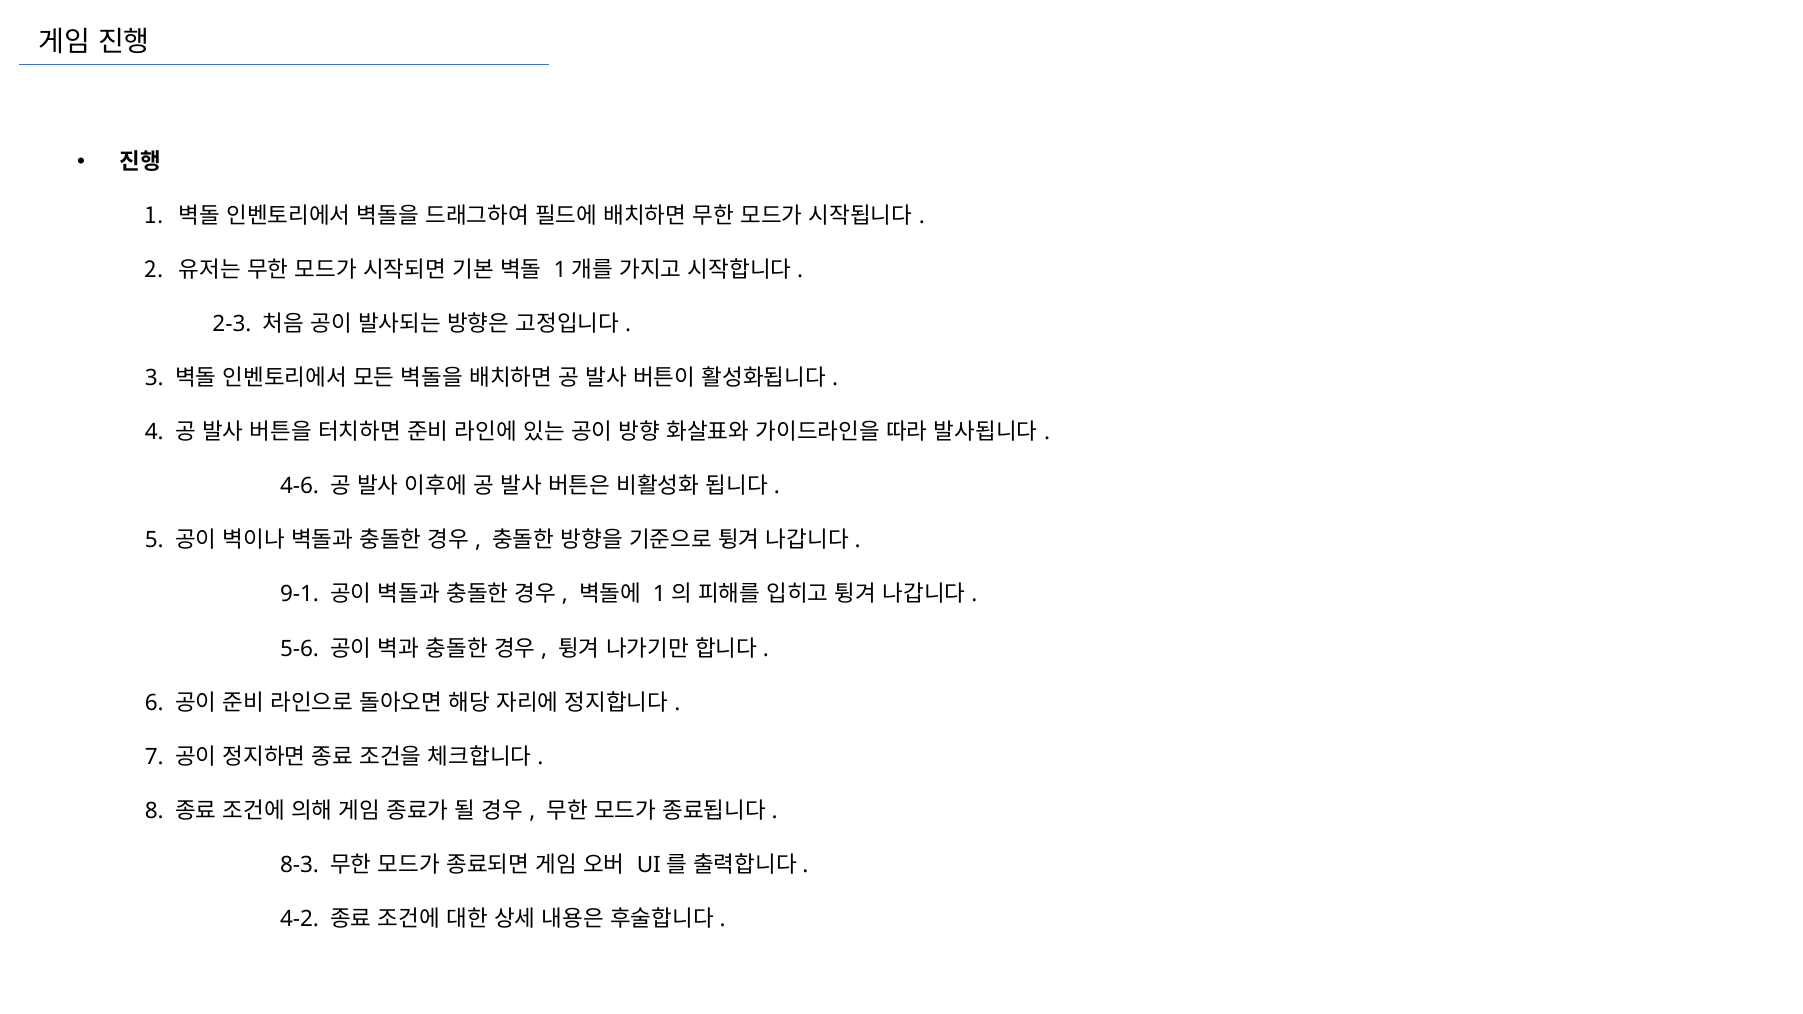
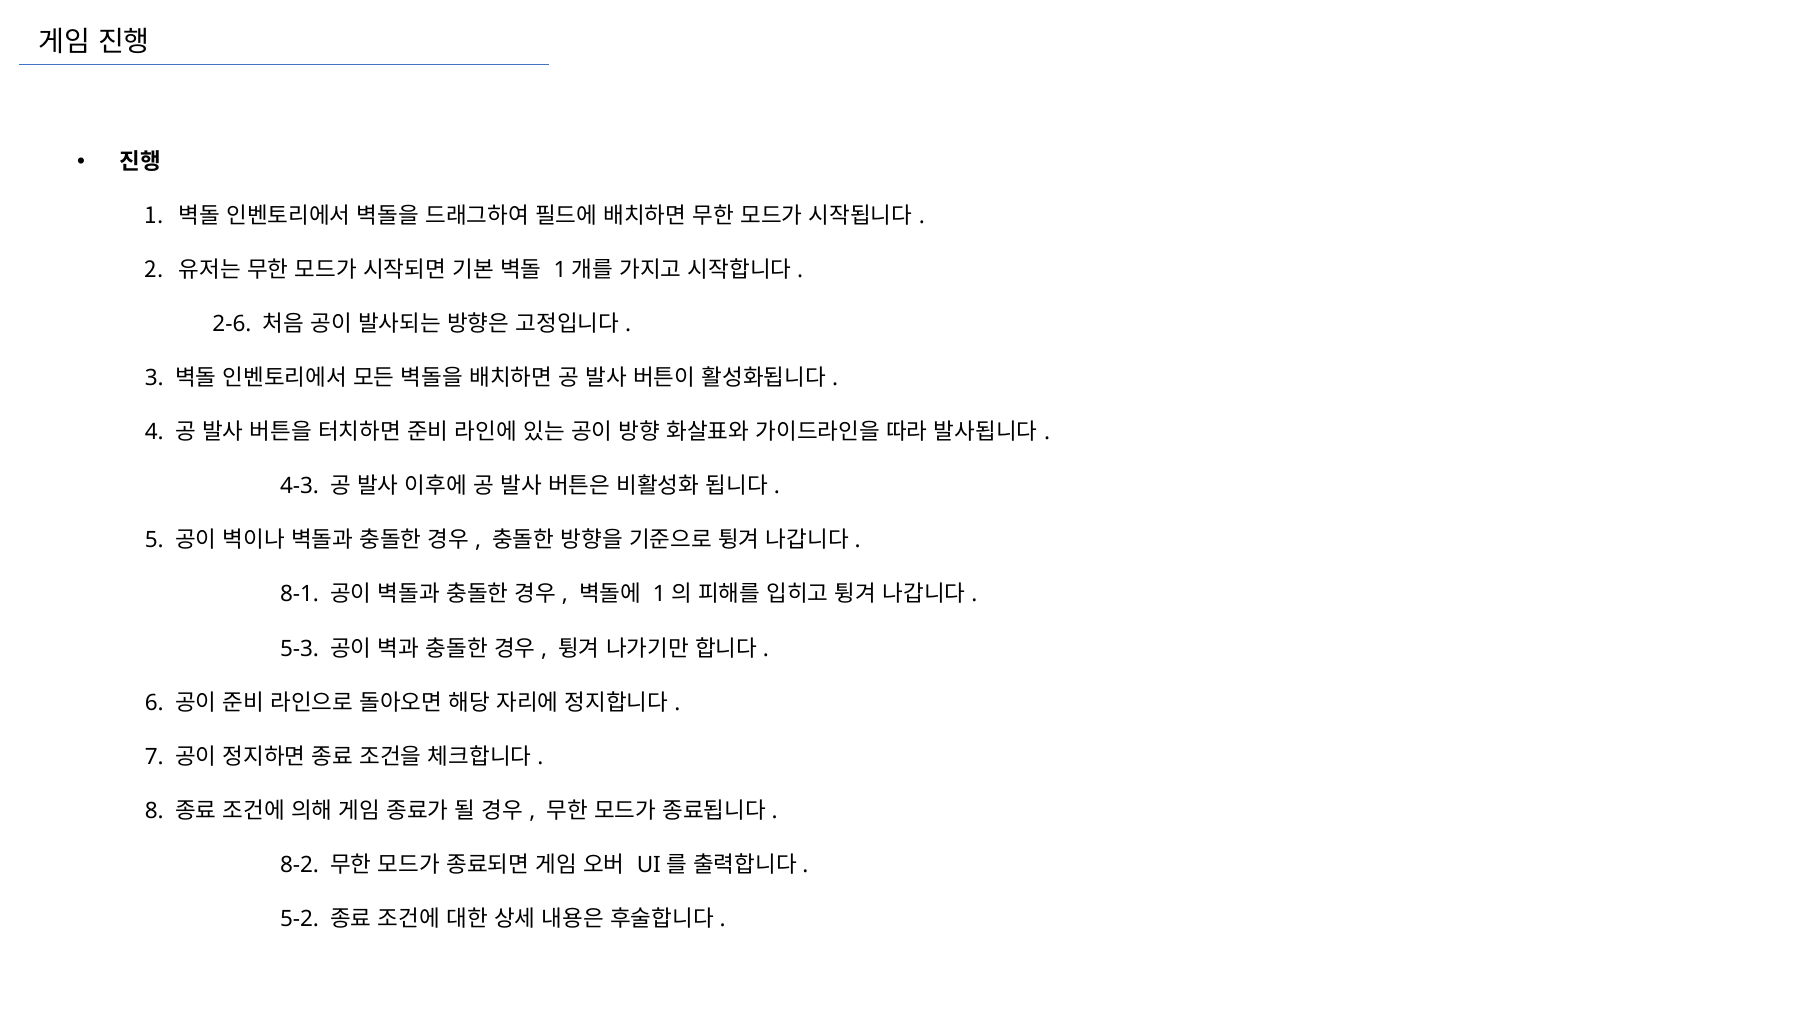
2-3: 2-3 -> 2-6 (232, 324)
4-6: 4-6 -> 4-3 (300, 486)
9-1: 9-1 -> 8-1 (300, 595)
5-6: 5-6 -> 5-3 (300, 649)
8-3: 8-3 -> 8-2 (300, 865)
4-2: 4-2 -> 5-2 (300, 919)
